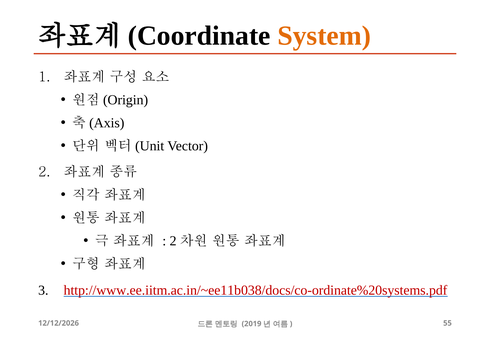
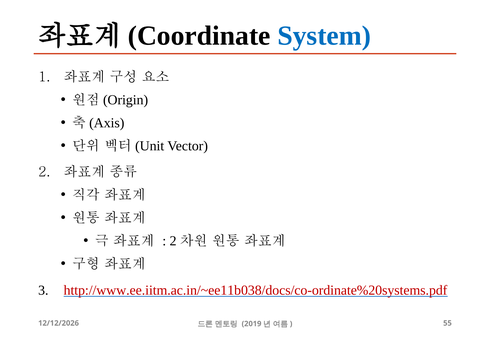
System colour: orange -> blue (324, 36)
